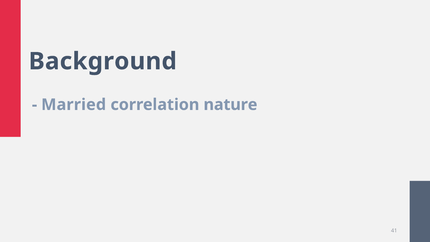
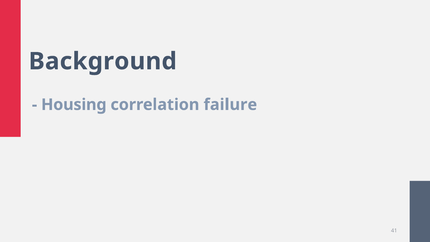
Married: Married -> Housing (74, 105)
nature: nature -> failure (230, 105)
